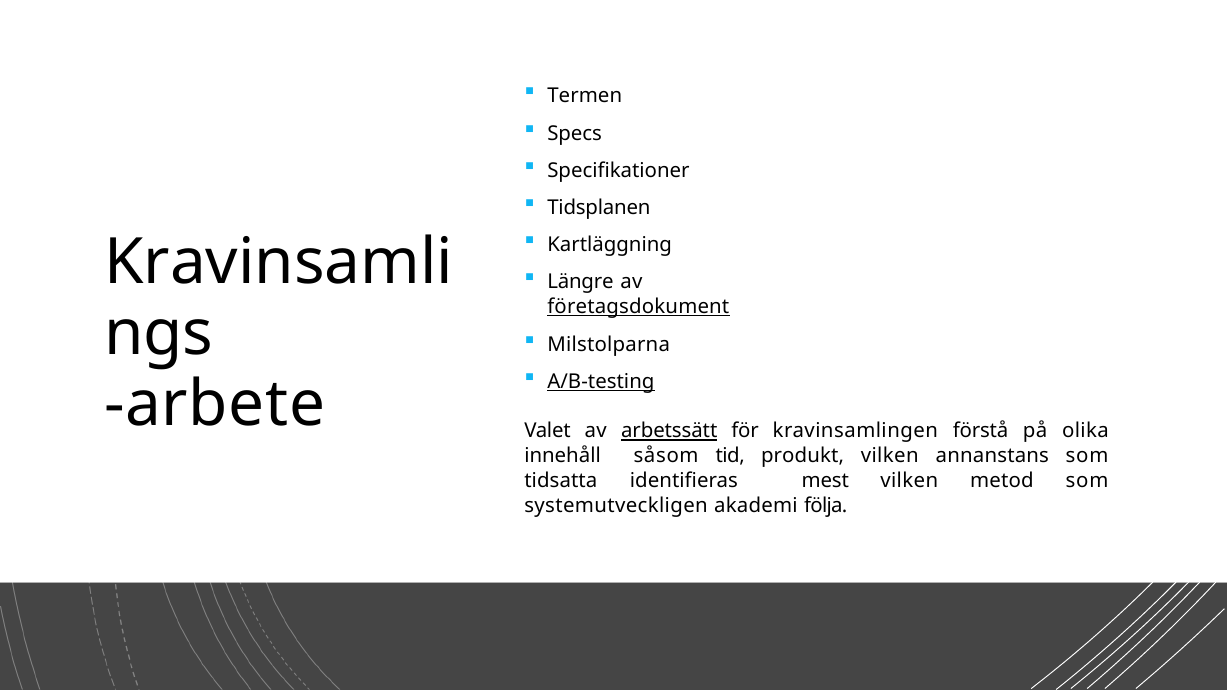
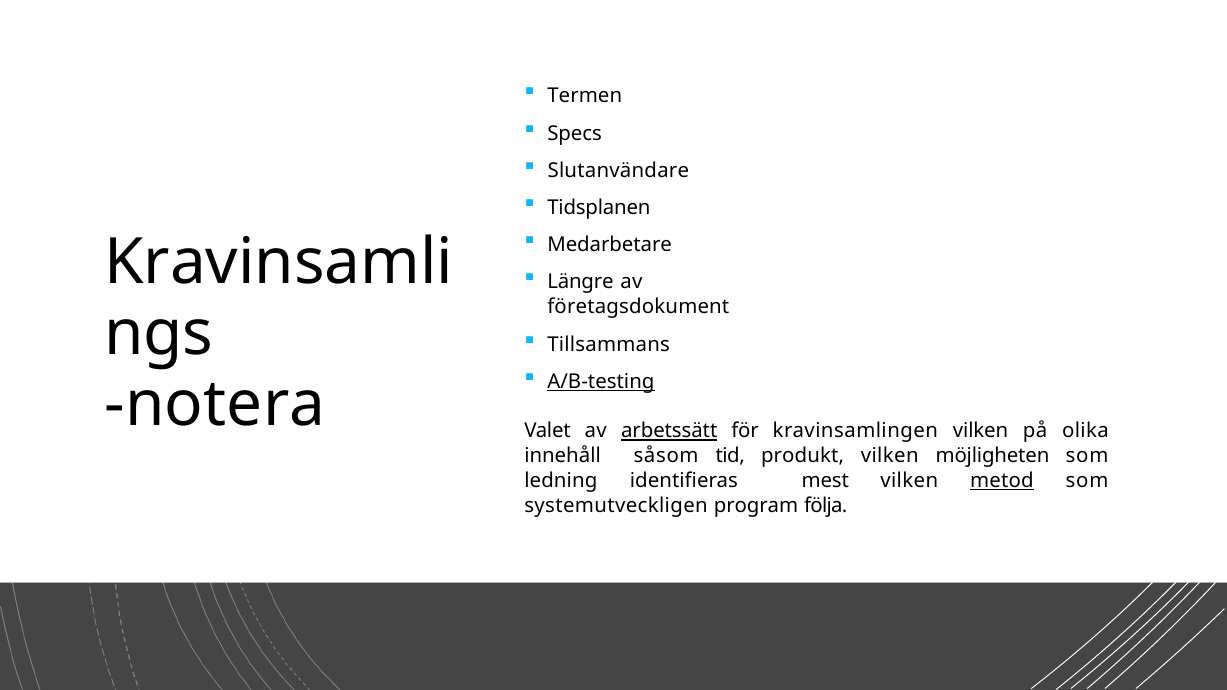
Specifikationer: Specifikationer -> Slutanvändare (618, 171)
Kartläggning: Kartläggning -> Medarbetare (610, 245)
företagsdokument underline: present -> none (638, 307)
Milstolparna: Milstolparna -> Tillsammans (609, 345)
arbete: arbete -> notera (215, 405)
kravinsamlingen förstå: förstå -> vilken (981, 431)
annanstans: annanstans -> möjligheten (993, 456)
tidsatta: tidsatta -> ledning (561, 481)
metod underline: none -> present (1002, 481)
akademi: akademi -> program (756, 506)
